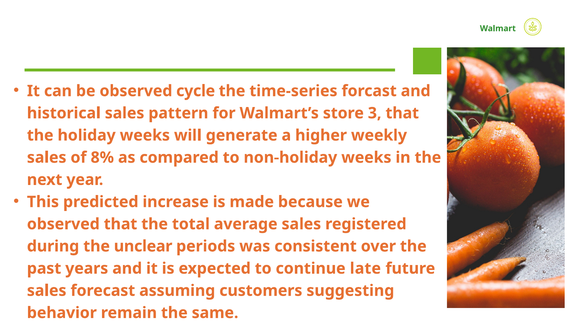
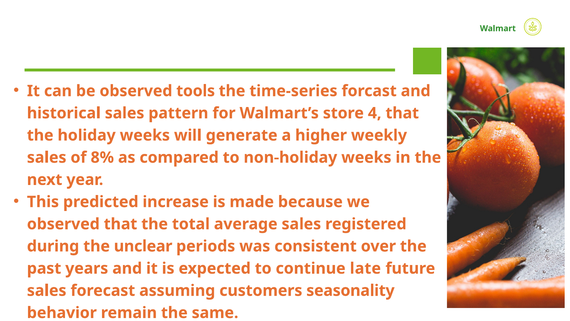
cycle: cycle -> tools (196, 91)
3: 3 -> 4 (375, 113)
suggesting: suggesting -> seasonality (350, 290)
